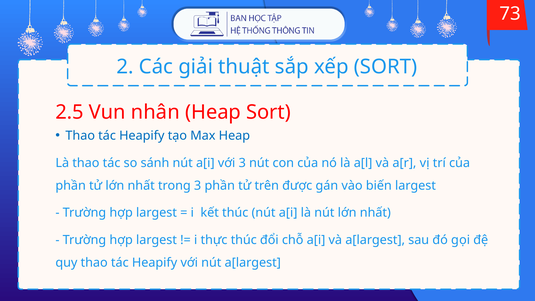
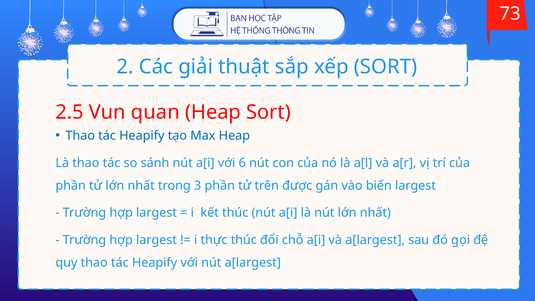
nhân: nhân -> quan (155, 112)
với 3: 3 -> 6 (242, 163)
